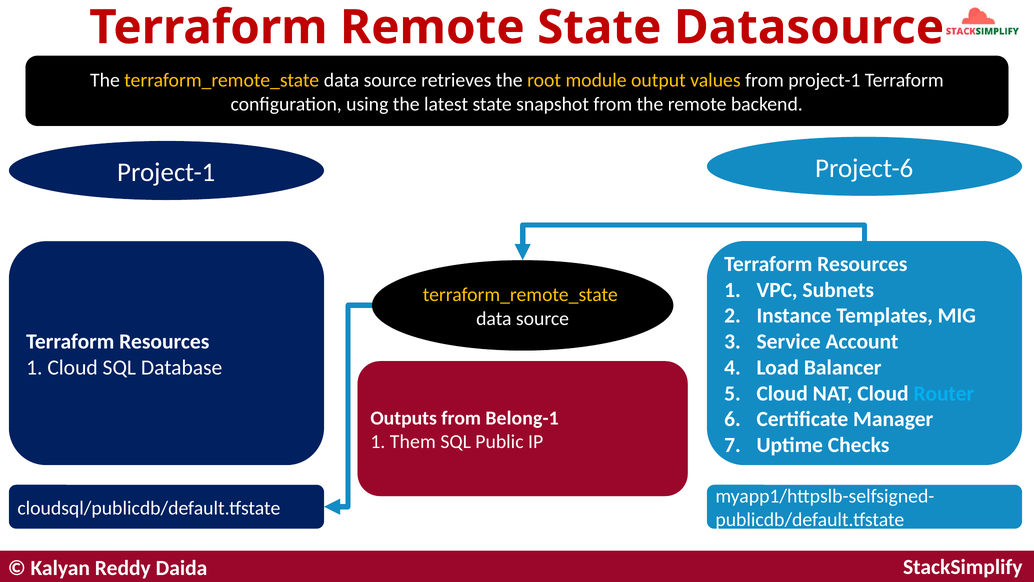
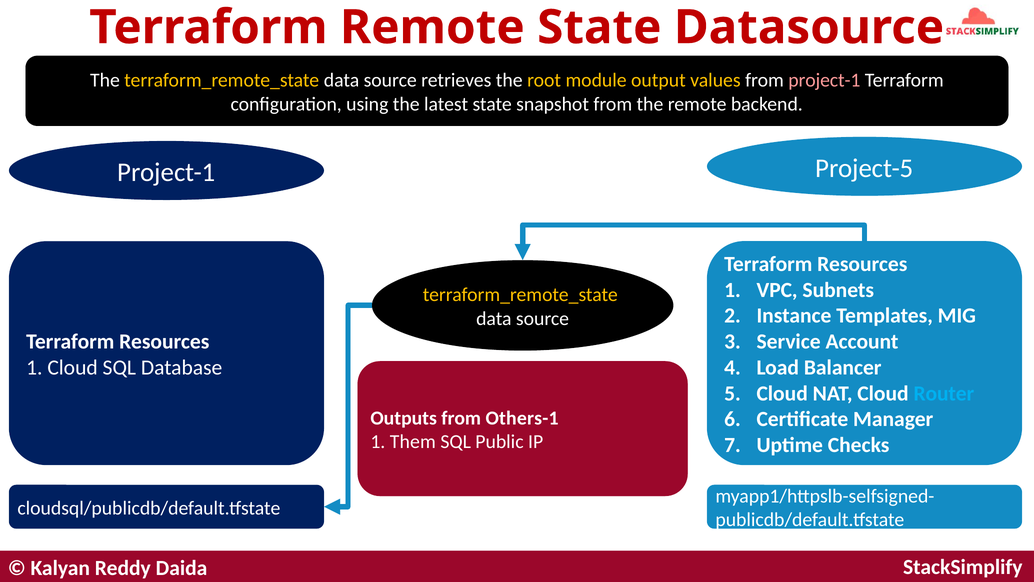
project-1 colour: white -> pink (824, 80)
Project-6: Project-6 -> Project-5 (864, 168)
Belong-1: Belong-1 -> Others-1 (522, 418)
